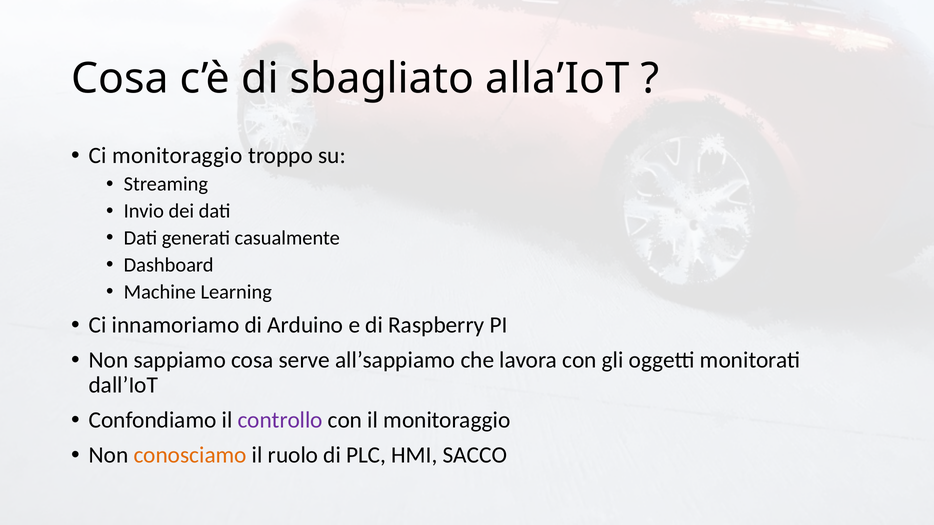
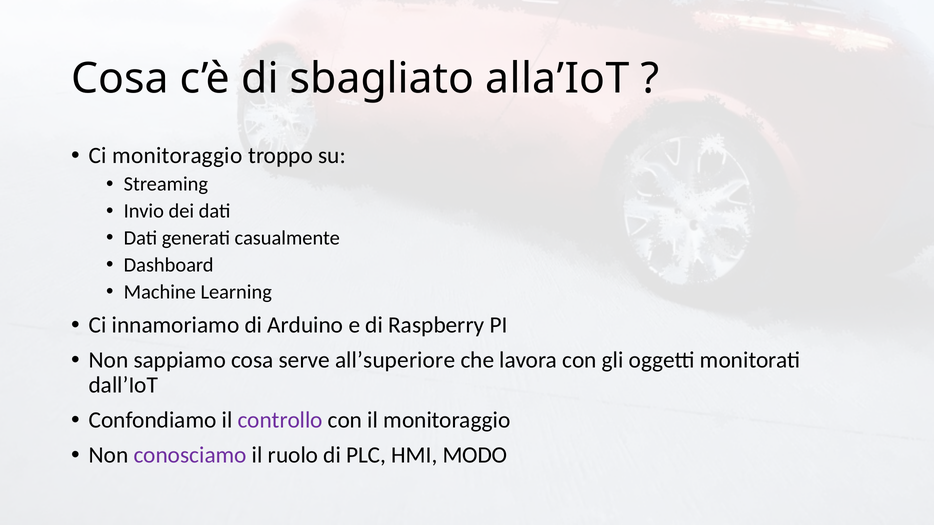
all’sappiamo: all’sappiamo -> all’superiore (395, 360)
conosciamo colour: orange -> purple (190, 455)
SACCO: SACCO -> MODO (475, 455)
